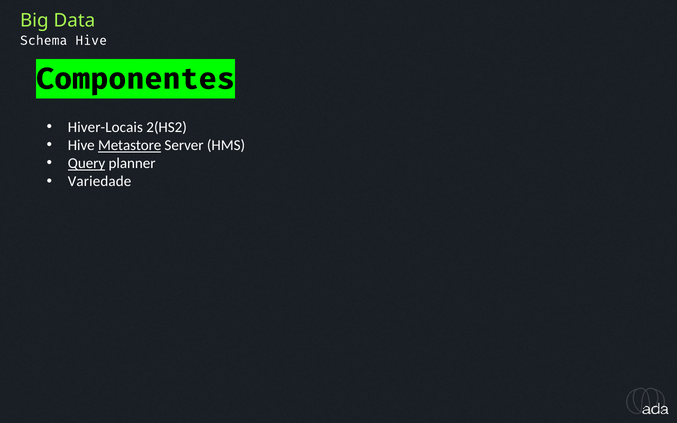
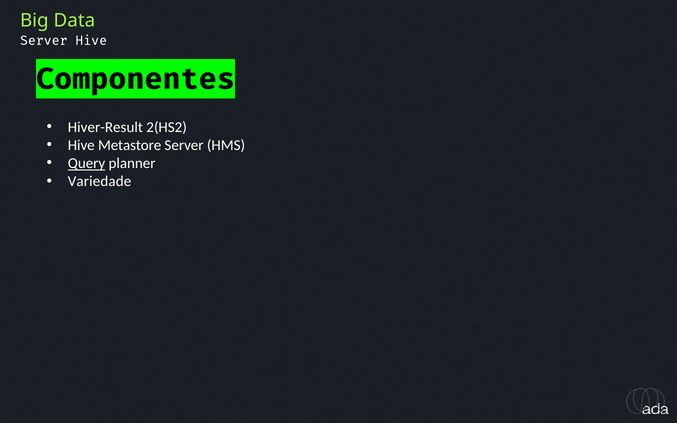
Schema: Schema -> Server (44, 40)
Hiver-Locais: Hiver-Locais -> Hiver-Result (105, 127)
Metastore underline: present -> none (130, 145)
